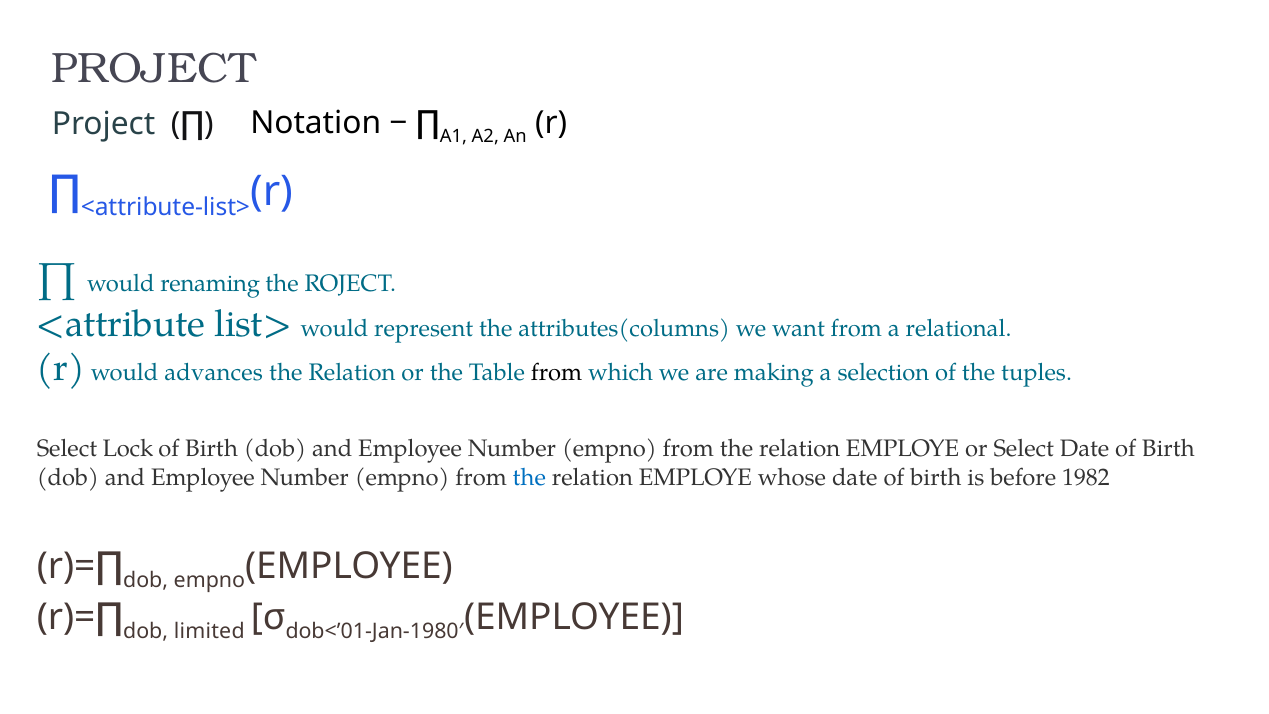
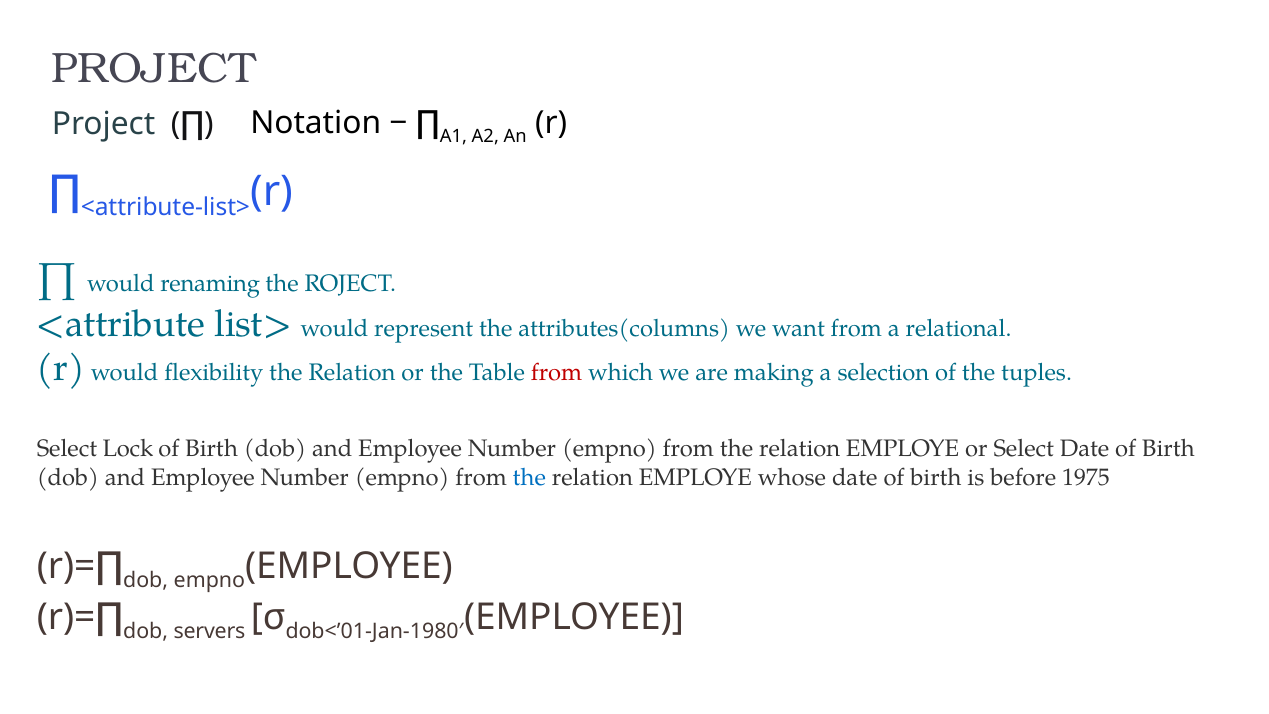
advances: advances -> flexibility (214, 373)
from colour: black -> red (557, 373)
1982: 1982 -> 1975 (1086, 477)
limited: limited -> servers (209, 631)
